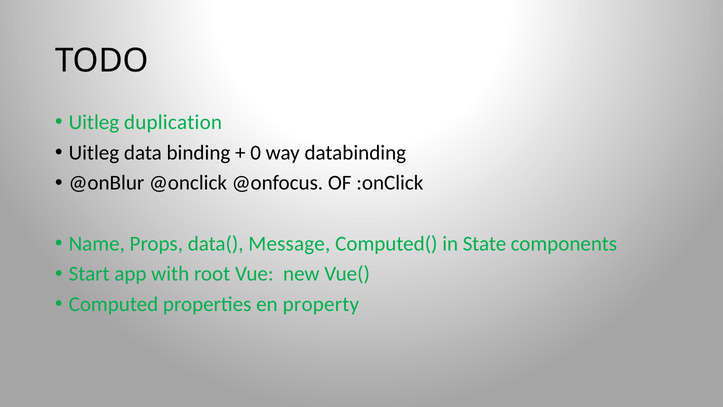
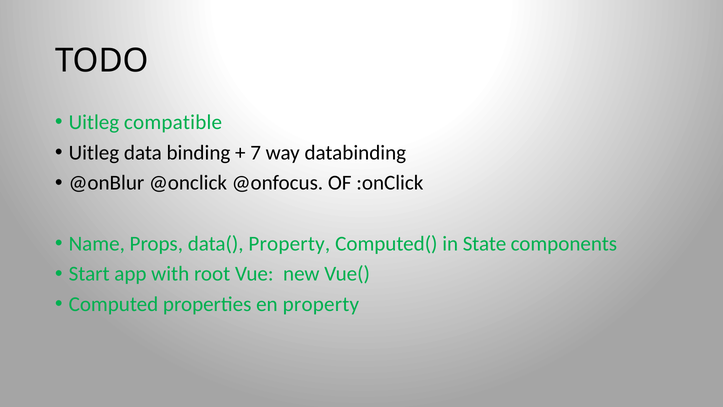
duplication: duplication -> compatible (173, 122)
0: 0 -> 7 (256, 153)
data( Message: Message -> Property (289, 243)
